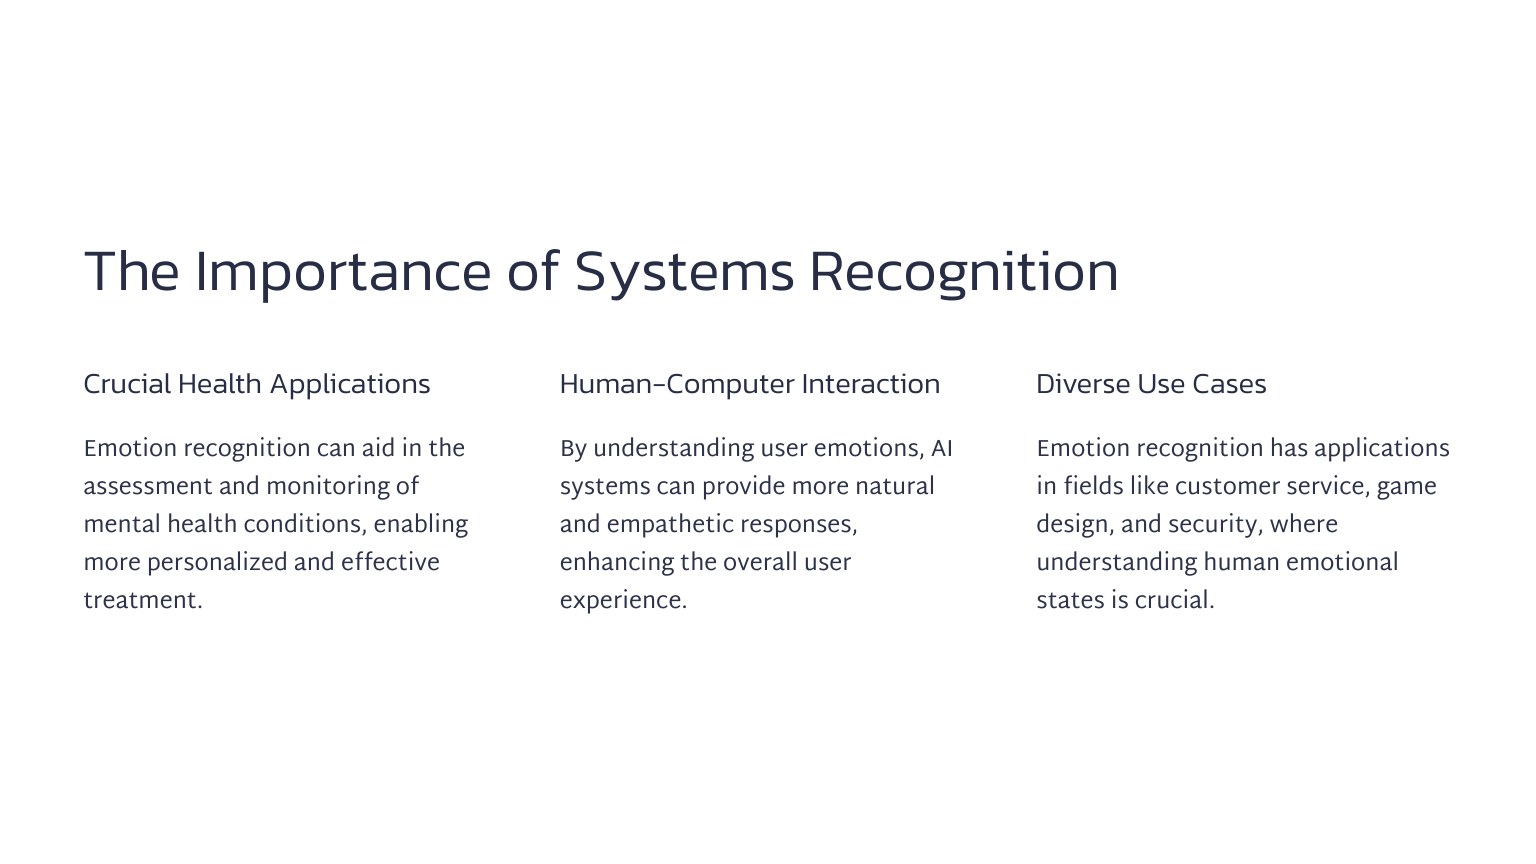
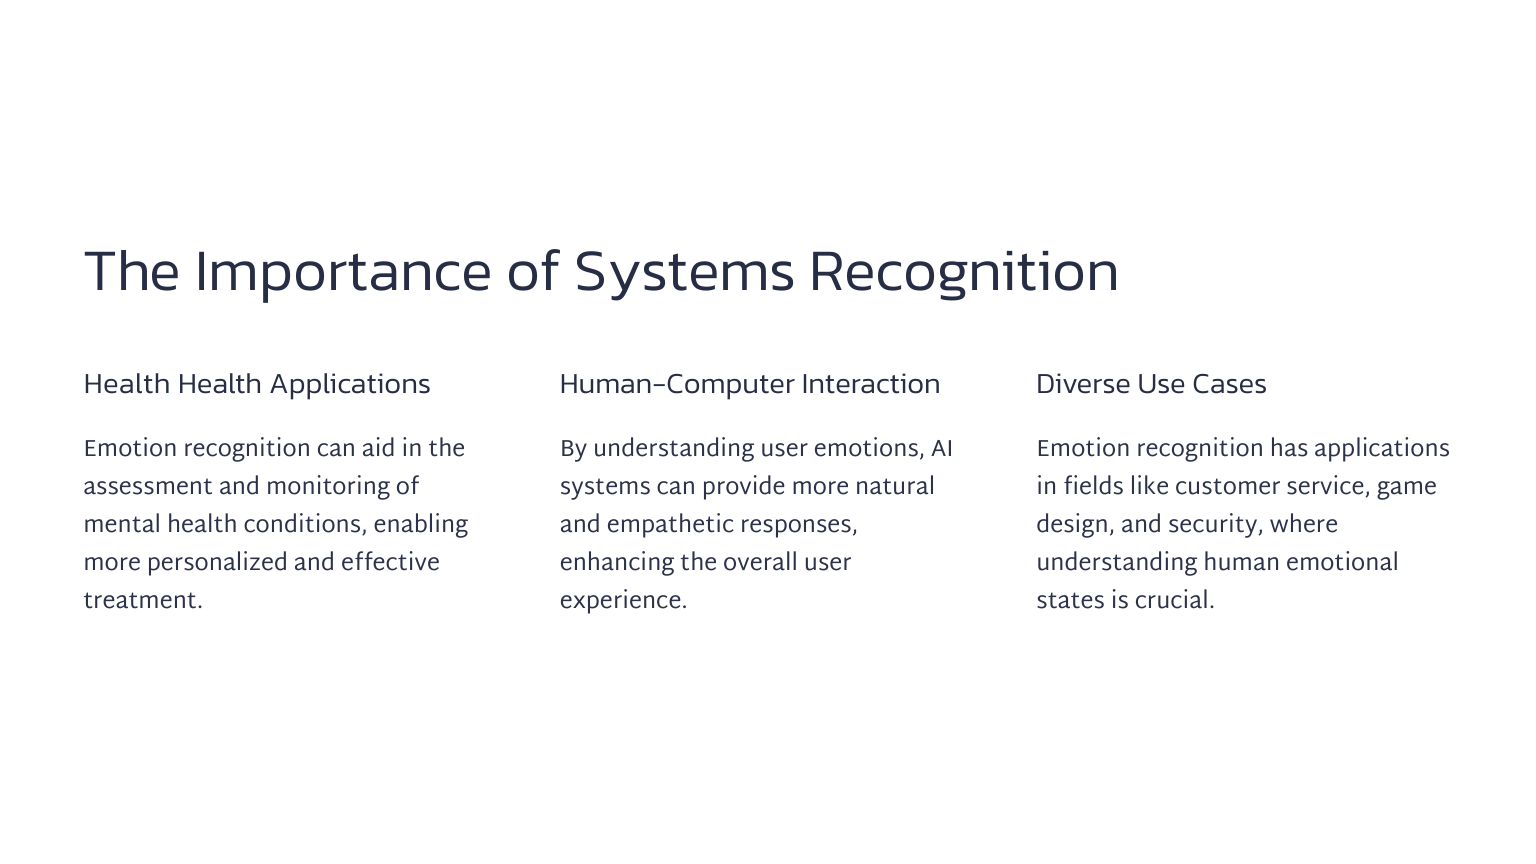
Crucial: Crucial -> Health (127, 384)
